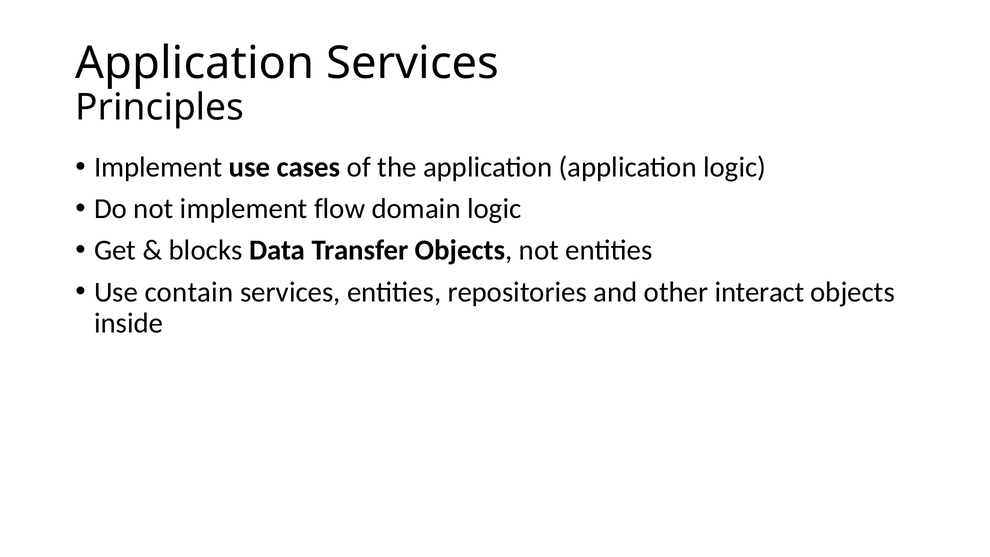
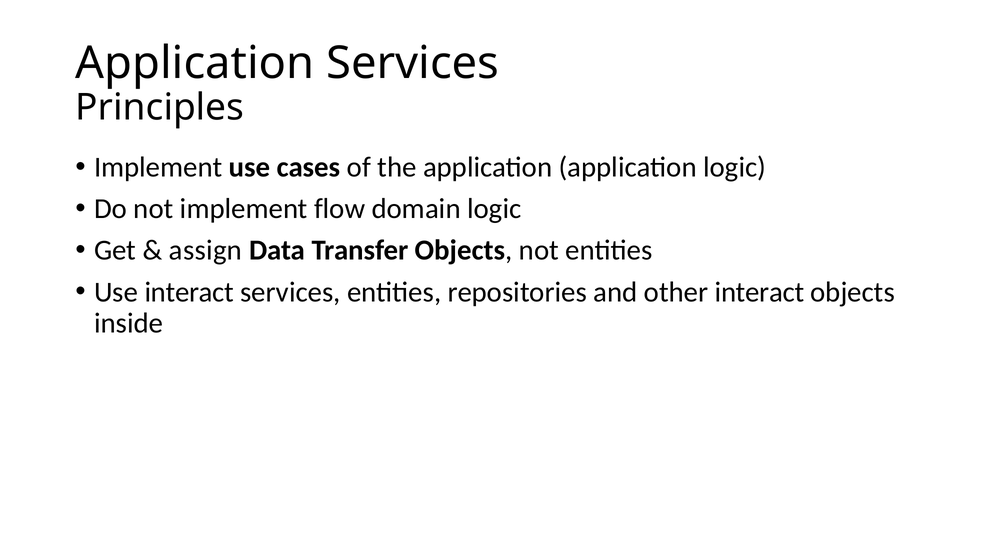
blocks: blocks -> assign (206, 250)
Use contain: contain -> interact (189, 292)
